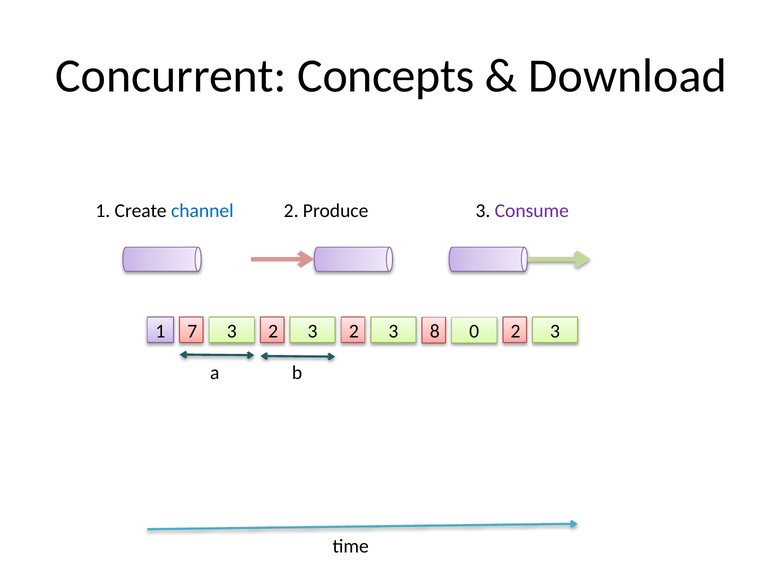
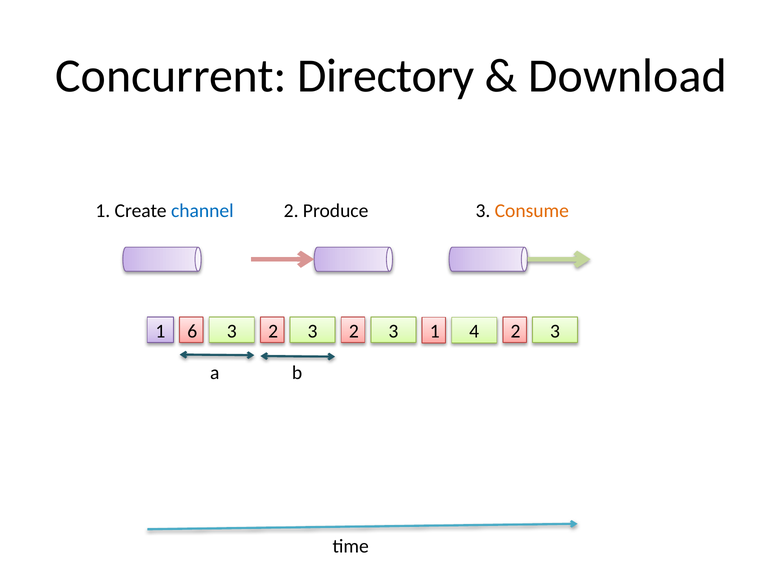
Concepts: Concepts -> Directory (386, 76)
Consume colour: purple -> orange (532, 211)
7: 7 -> 6 (192, 331)
2 8: 8 -> 1 (435, 332)
0: 0 -> 4 (474, 332)
